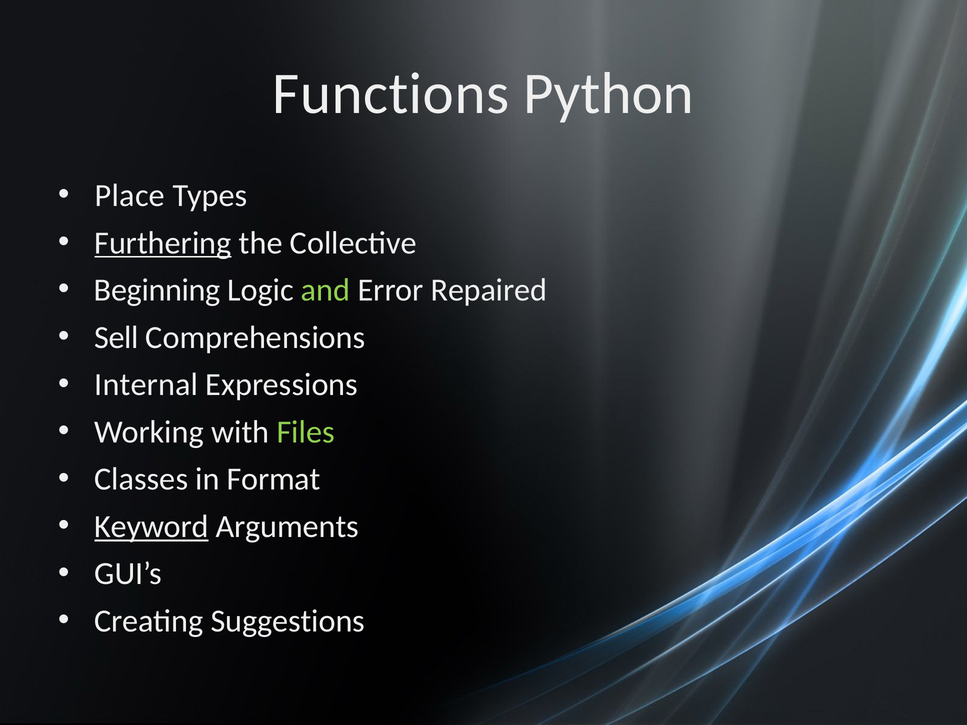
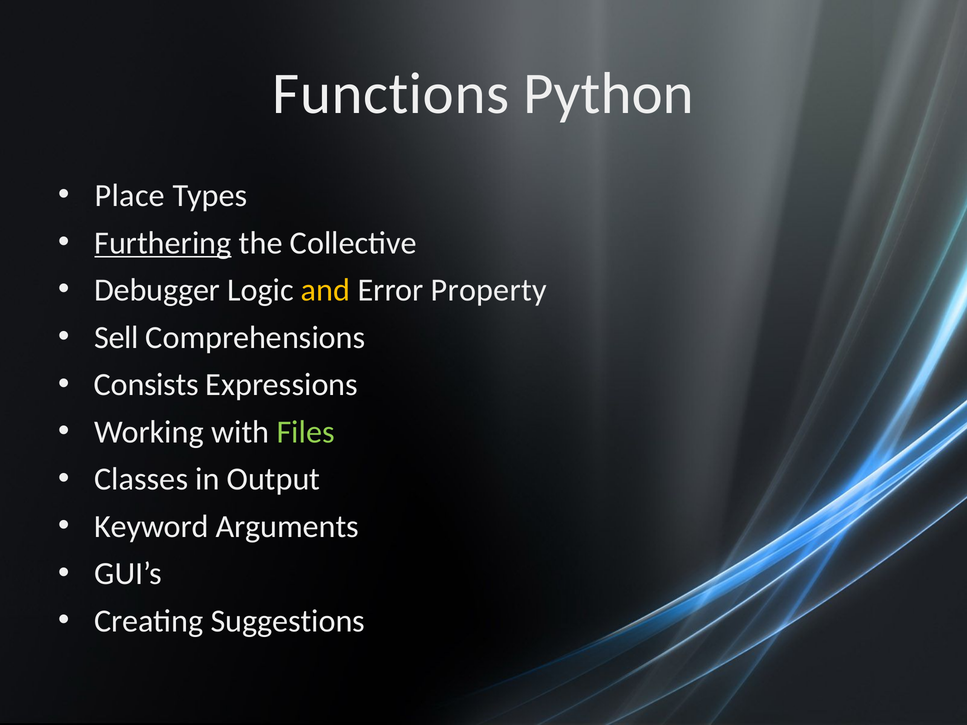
Beginning: Beginning -> Debugger (157, 290)
and colour: light green -> yellow (326, 290)
Repaired: Repaired -> Property (489, 290)
Internal: Internal -> Consists (146, 385)
Format: Format -> Output (274, 479)
Keyword underline: present -> none (151, 527)
